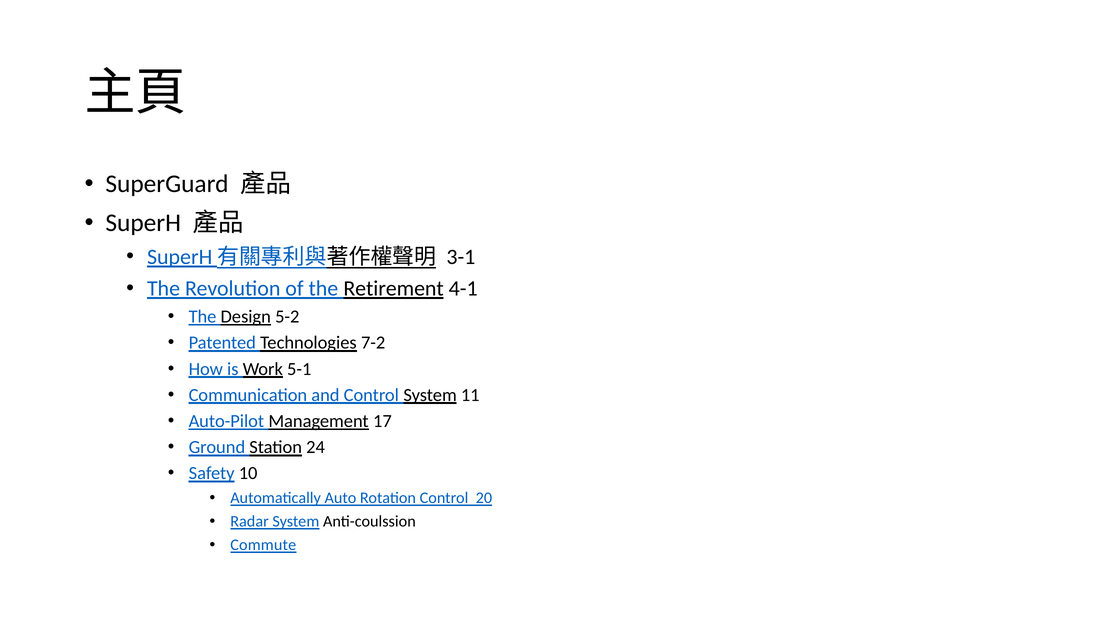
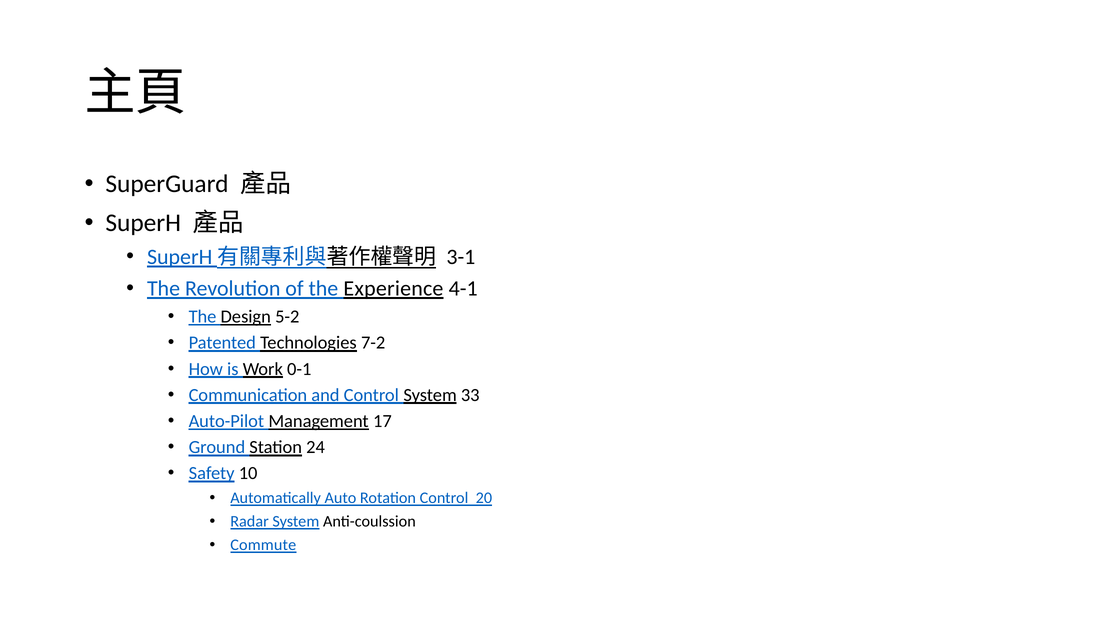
Retirement: Retirement -> Experience (393, 289)
5-1: 5-1 -> 0-1 (299, 369)
11: 11 -> 33 (470, 395)
